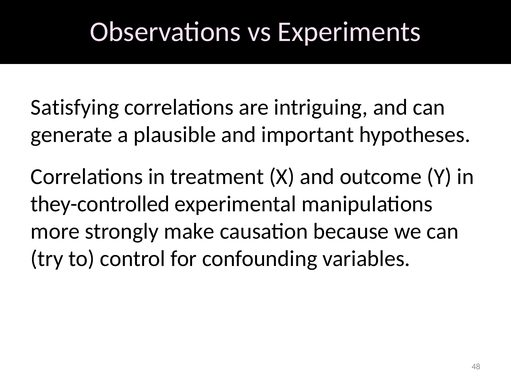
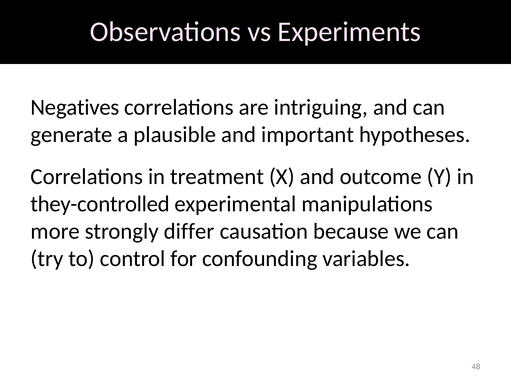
Satisfying: Satisfying -> Negatives (75, 107)
make: make -> differ (189, 231)
